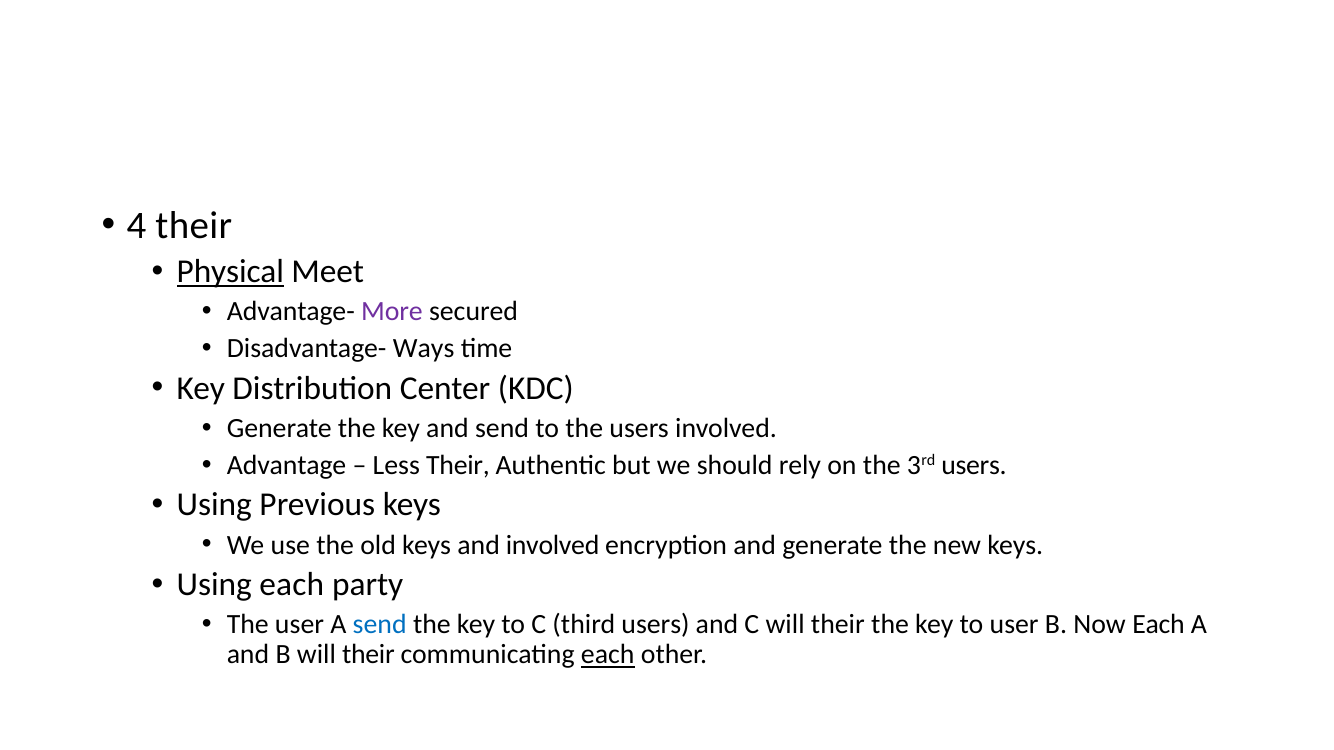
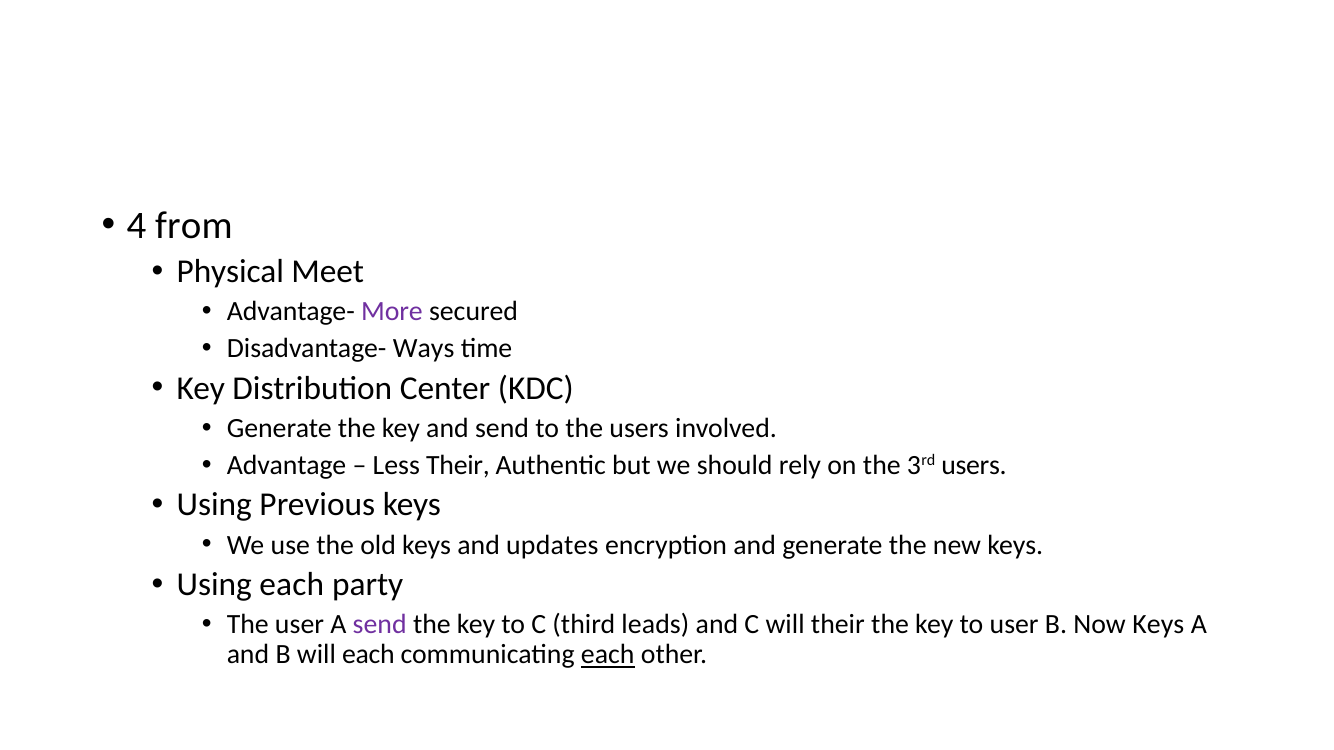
4 their: their -> from (194, 226)
Physical underline: present -> none (230, 272)
and involved: involved -> updates (552, 545)
send colour: blue -> purple (380, 625)
third users: users -> leads (655, 625)
Now Each: Each -> Keys (1158, 625)
B will their: their -> each (368, 655)
